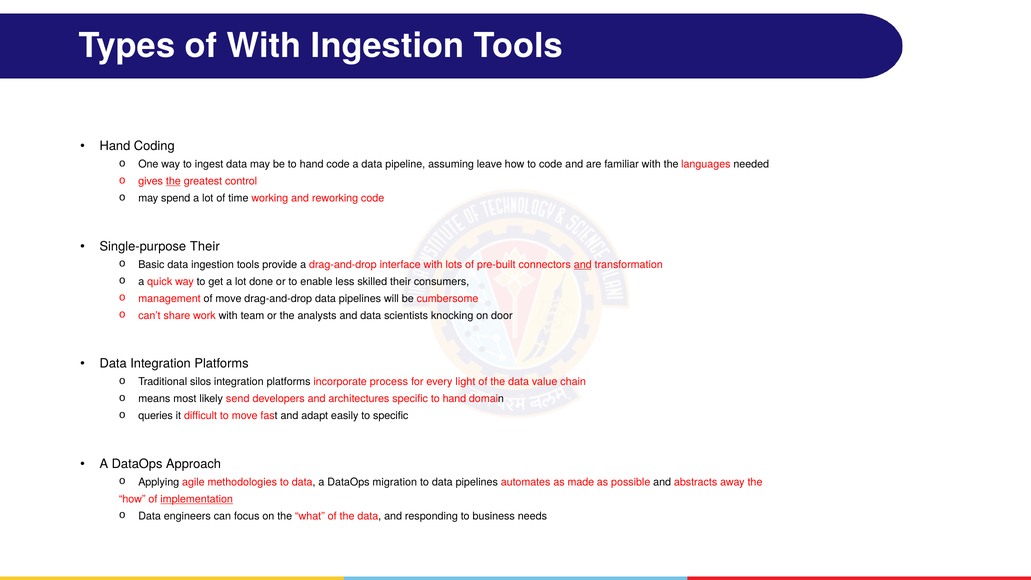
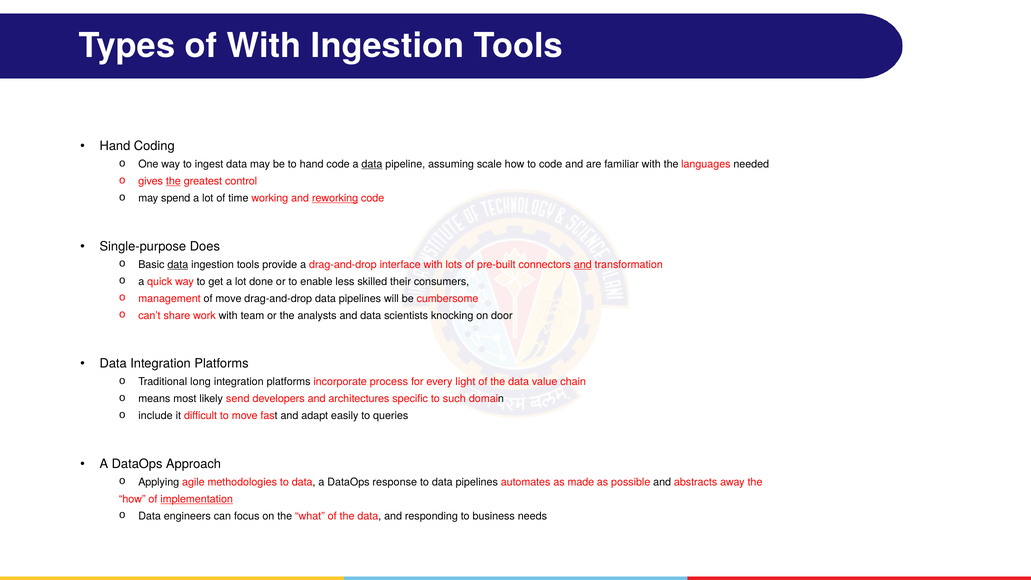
data underline: none -> present (372, 164)
leave: leave -> scale (489, 164)
reworking underline: none -> present (335, 198)
Single-purpose Their: Their -> Does (205, 246)
data underline: none -> present (178, 264)
silos: silos -> long (201, 382)
specific to hand: hand -> such (454, 399)
queries: queries -> include (155, 416)
to specific: specific -> queries (391, 416)
migration: migration -> response (395, 482)
